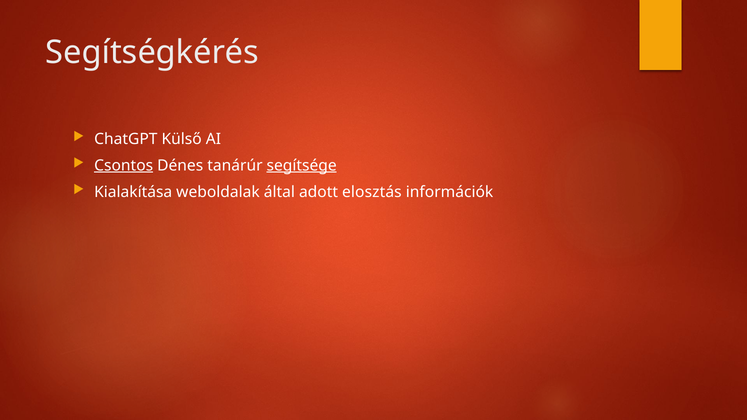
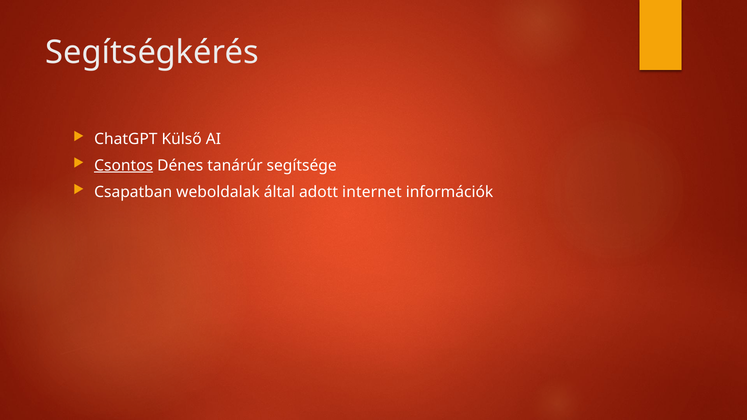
segítsége underline: present -> none (302, 166)
Kialakítása: Kialakítása -> Csapatban (133, 192)
elosztás: elosztás -> internet (372, 192)
